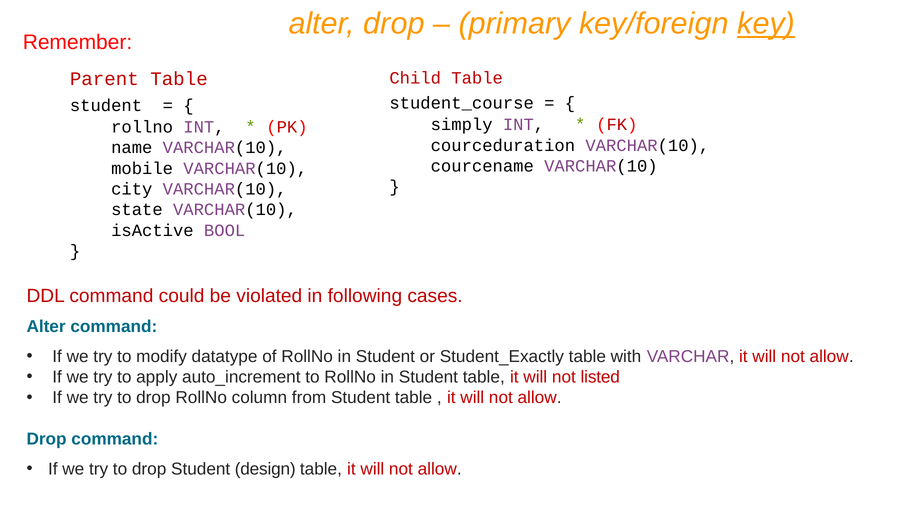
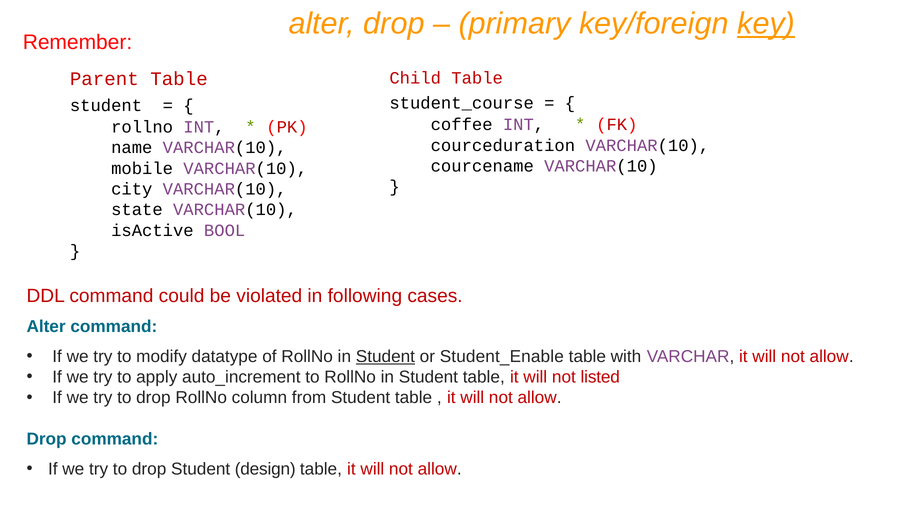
simply: simply -> coffee (462, 125)
Student underline: none -> present (385, 356)
Student_Exactly: Student_Exactly -> Student_Enable (502, 356)
